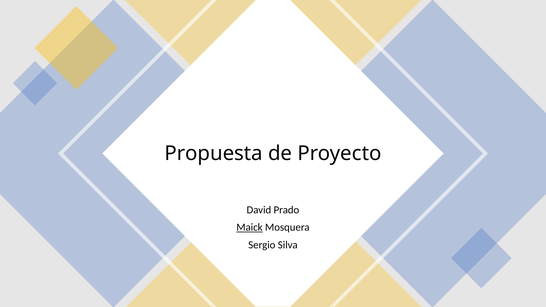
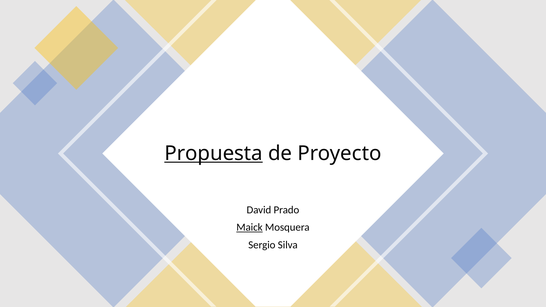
Propuesta underline: none -> present (214, 153)
